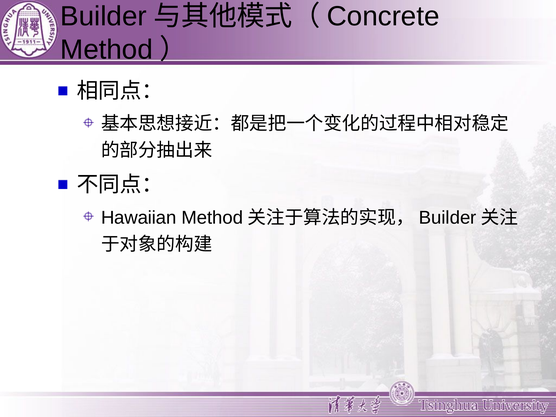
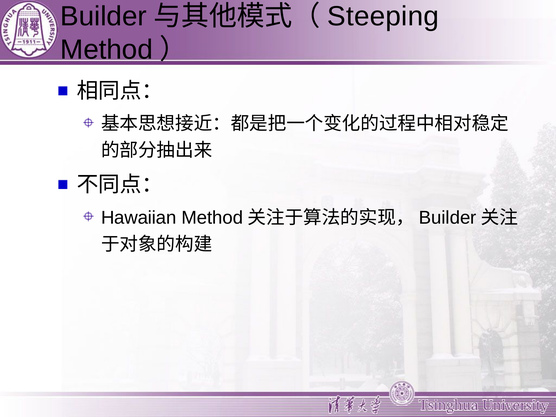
Concrete: Concrete -> Steeping (383, 16)
